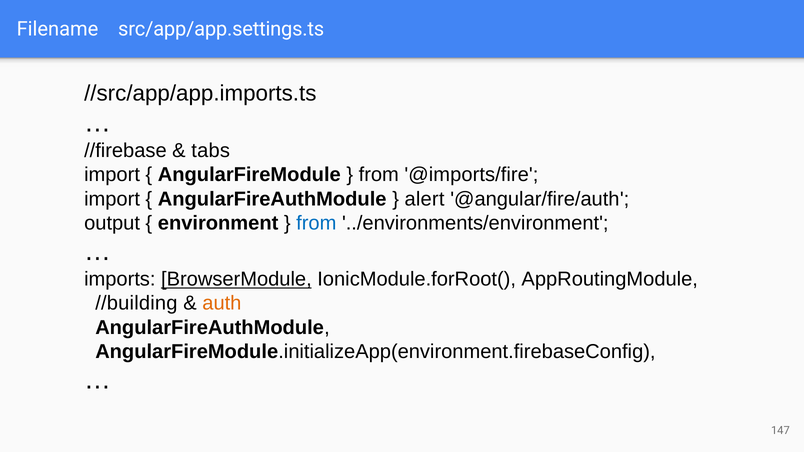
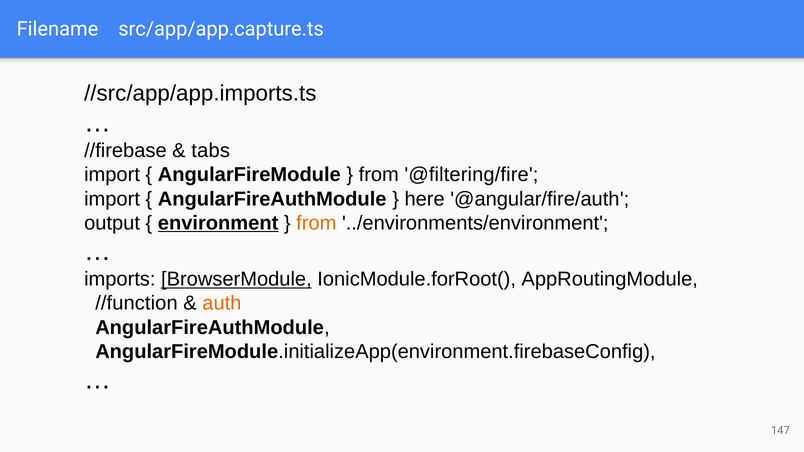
src/app/app.settings.ts: src/app/app.settings.ts -> src/app/app.capture.ts (221, 29)
@imports/fire: @imports/fire -> @filtering/fire (471, 175)
alert: alert -> here (425, 199)
environment underline: none -> present (218, 223)
from colour: blue -> orange (316, 223)
//building: //building -> //function (136, 304)
